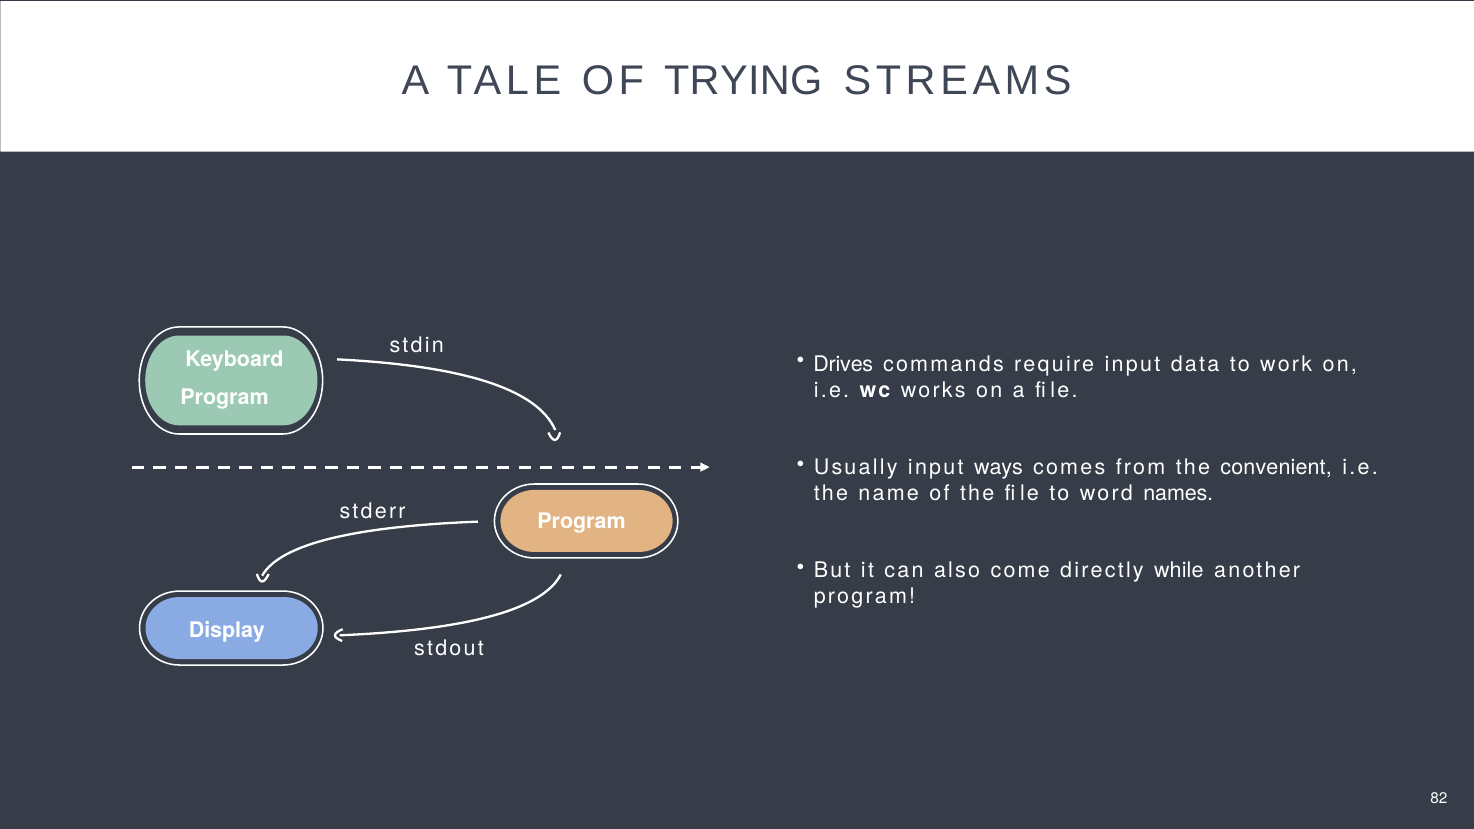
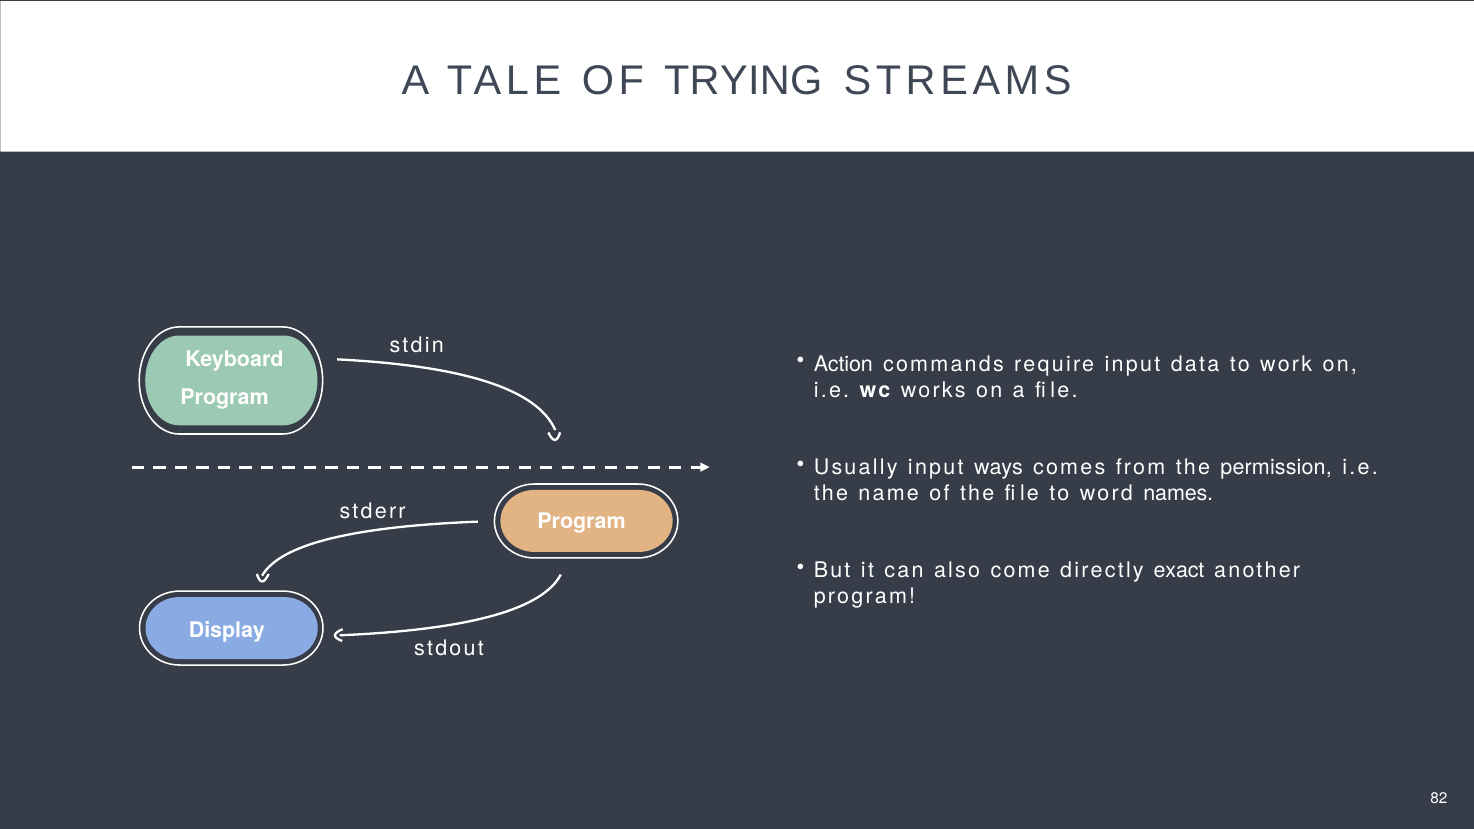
Drives: Drives -> Action (843, 364)
convenient: convenient -> permission (1276, 468)
while: while -> exact (1179, 571)
